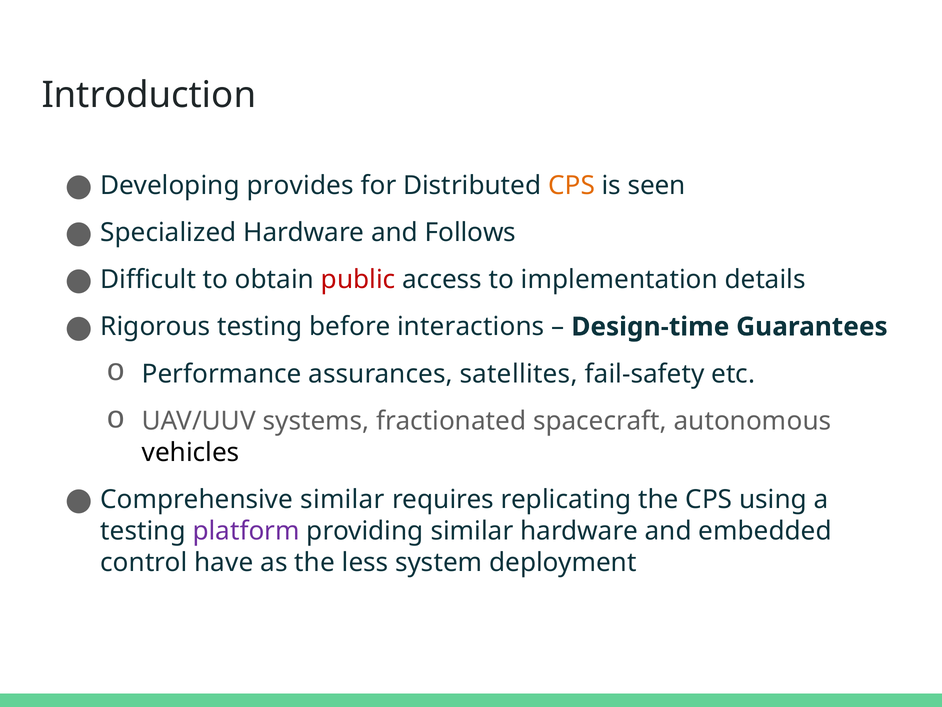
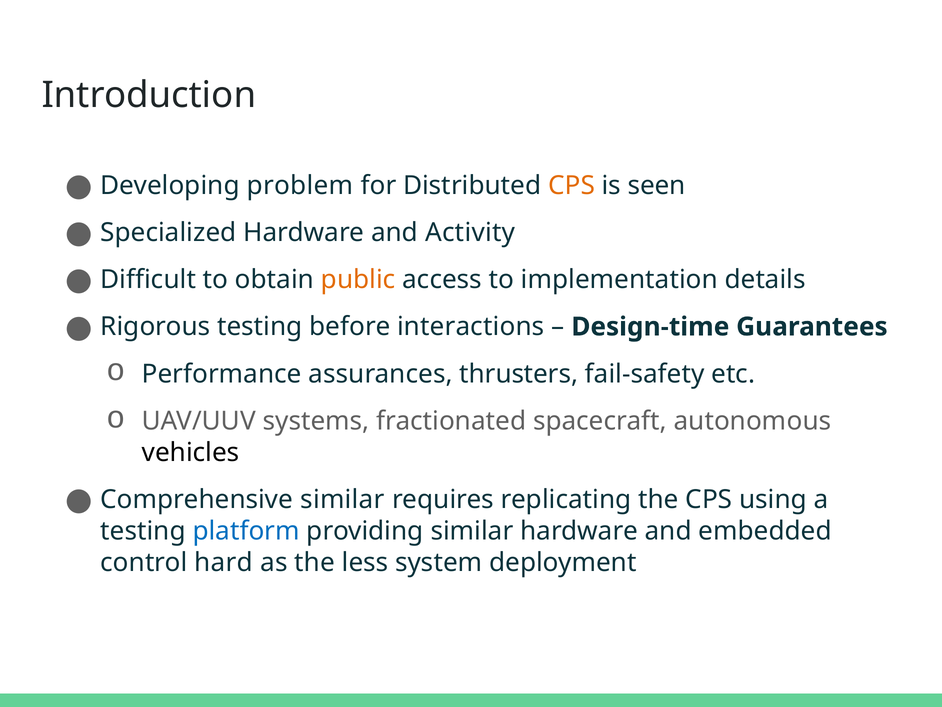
provides: provides -> problem (300, 185)
Follows: Follows -> Activity (470, 232)
public colour: red -> orange (358, 279)
satellites: satellites -> thrusters (519, 374)
platform colour: purple -> blue (246, 531)
have: have -> hard (224, 562)
